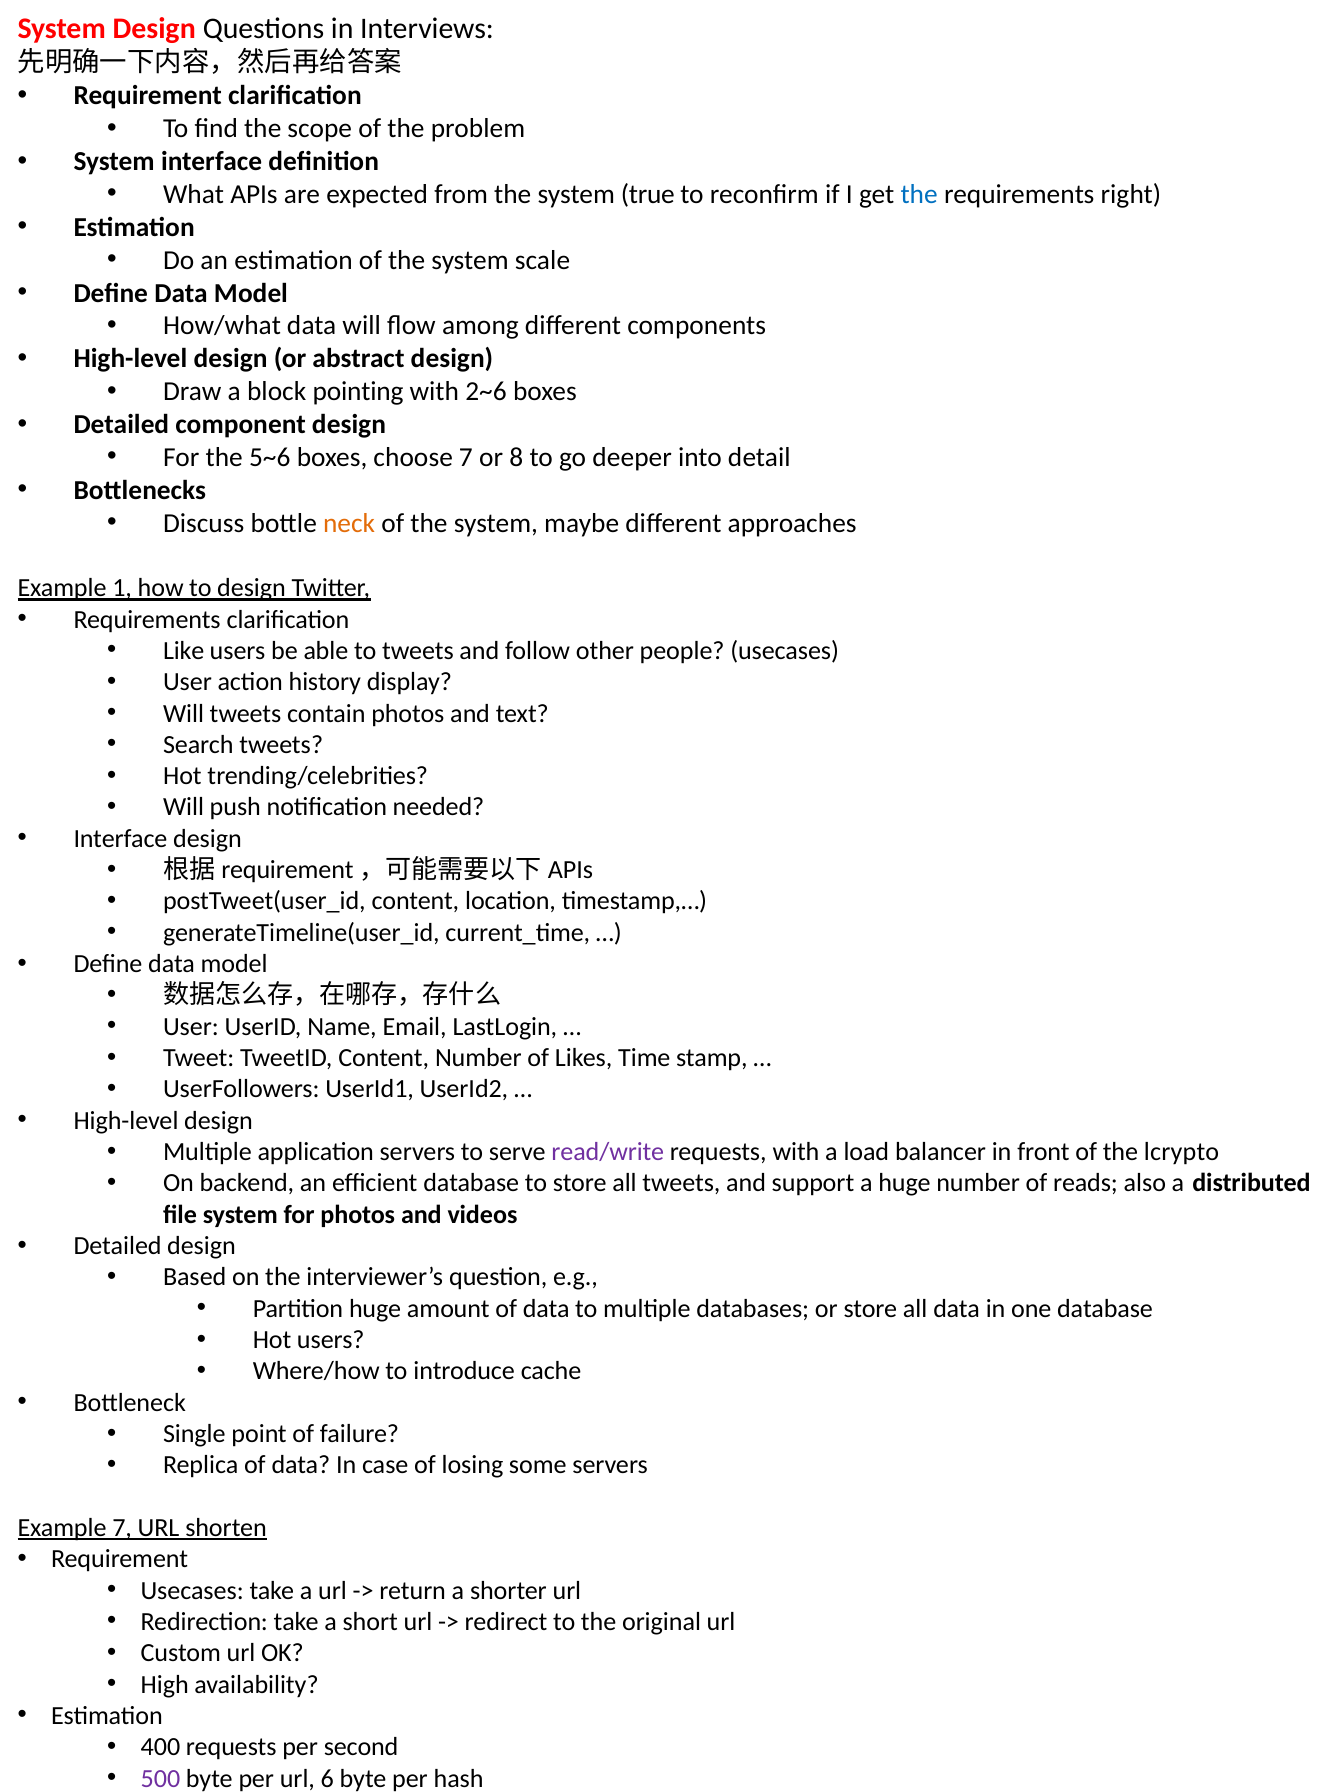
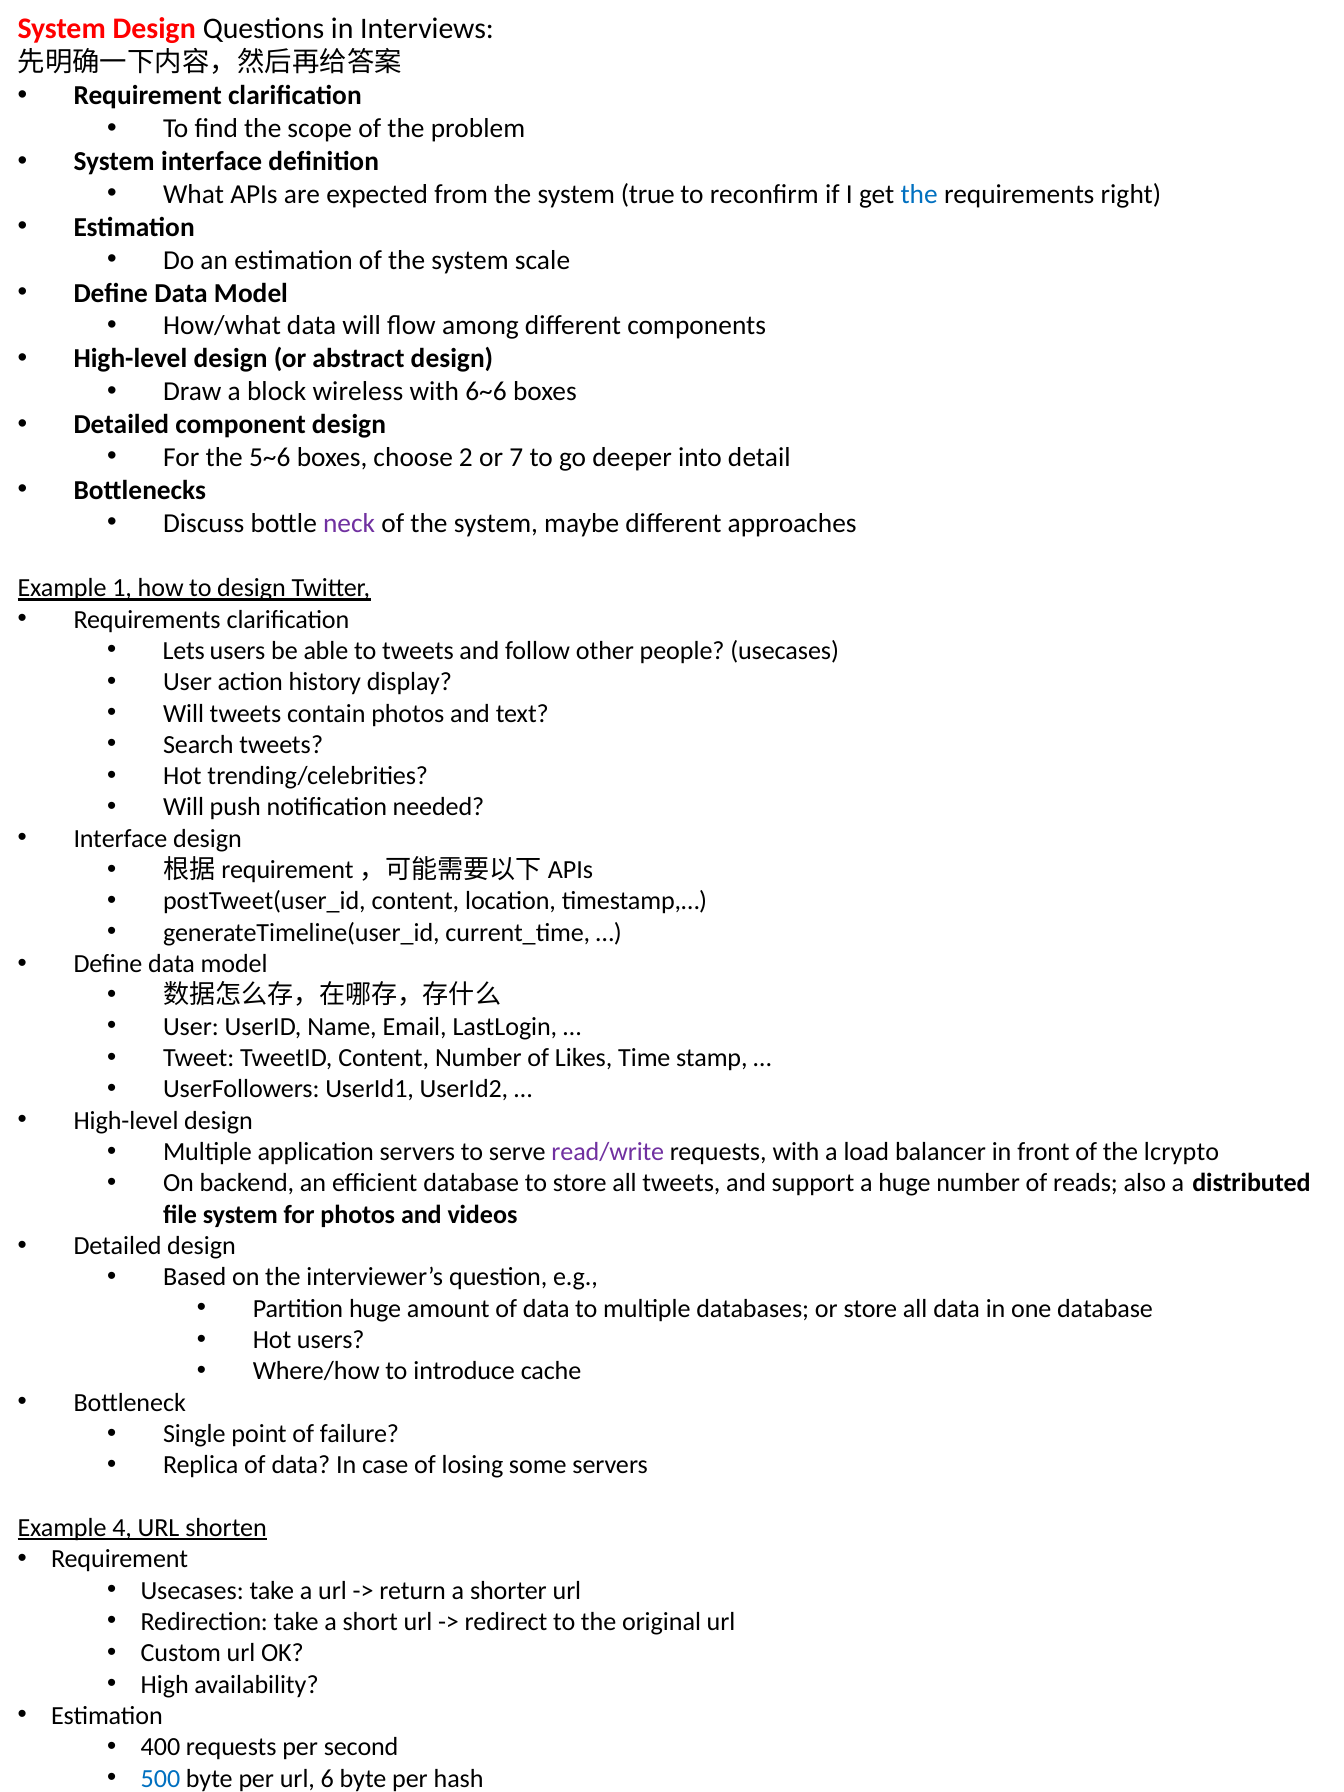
pointing: pointing -> wireless (358, 392)
2~6: 2~6 -> 6~6 (486, 392)
choose 7: 7 -> 2 (466, 457)
8: 8 -> 7 (516, 457)
neck colour: orange -> purple (349, 523)
Like: Like -> Lets (184, 651)
Example 7: 7 -> 4 (122, 1528)
500 colour: purple -> blue (161, 1778)
